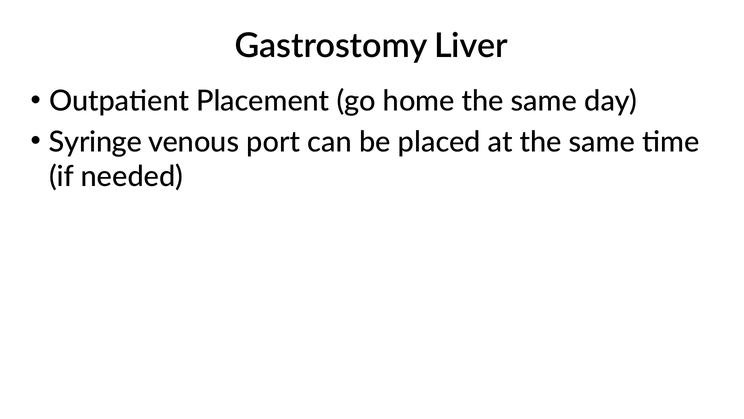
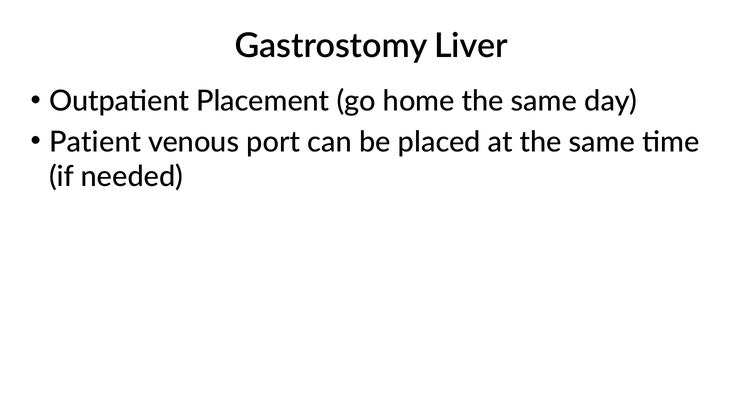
Syringe: Syringe -> Patient (95, 142)
